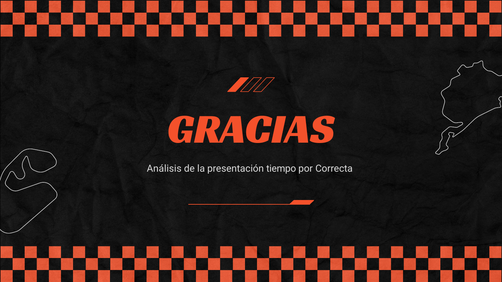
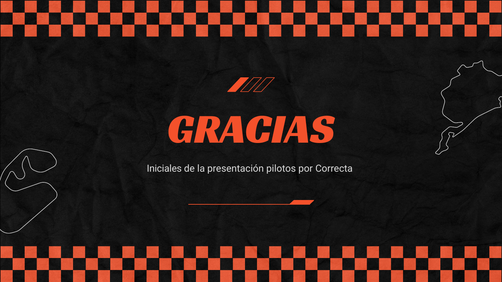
Análisis: Análisis -> Iniciales (164, 169)
tiempo: tiempo -> pilotos (281, 169)
